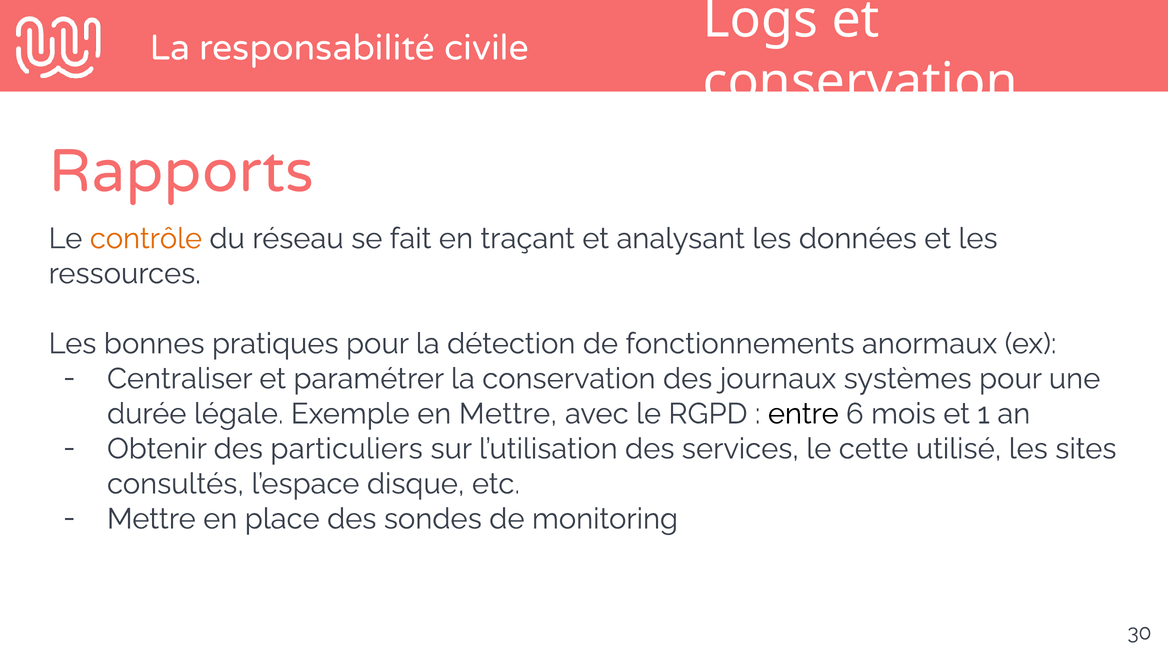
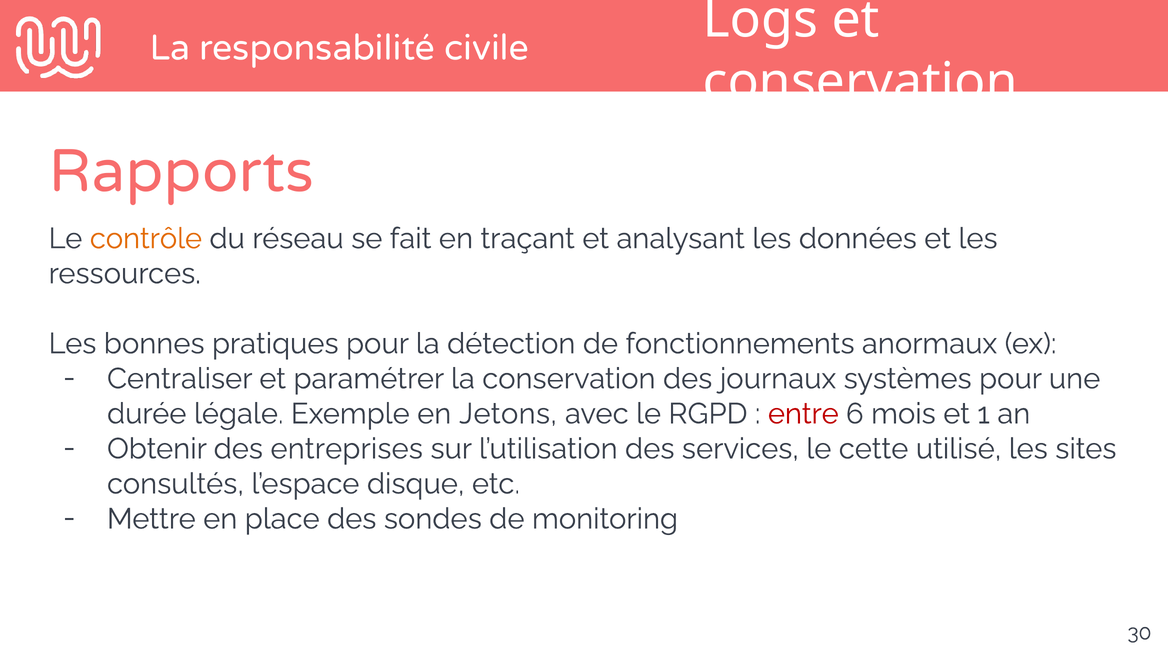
en Mettre: Mettre -> Jetons (508, 414)
entre colour: black -> red (803, 414)
particuliers: particuliers -> entreprises (347, 449)
